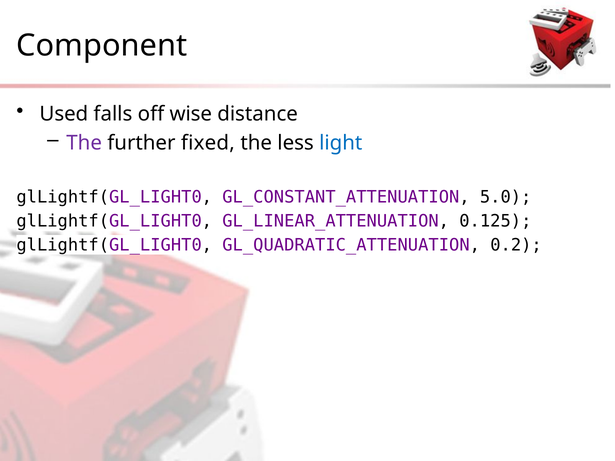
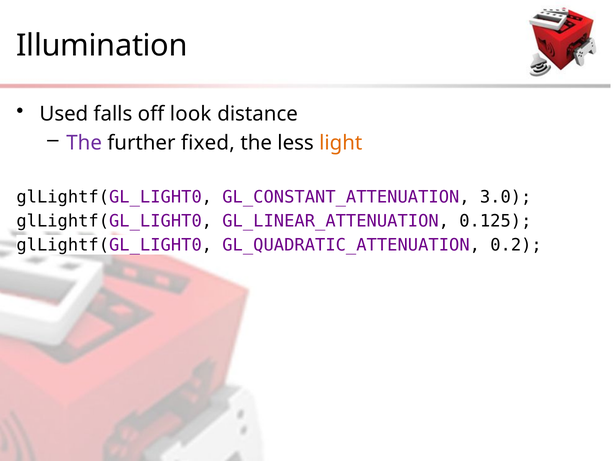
Component: Component -> Illumination (102, 46)
wise: wise -> look (191, 114)
light colour: blue -> orange (341, 143)
5.0: 5.0 -> 3.0 (506, 197)
